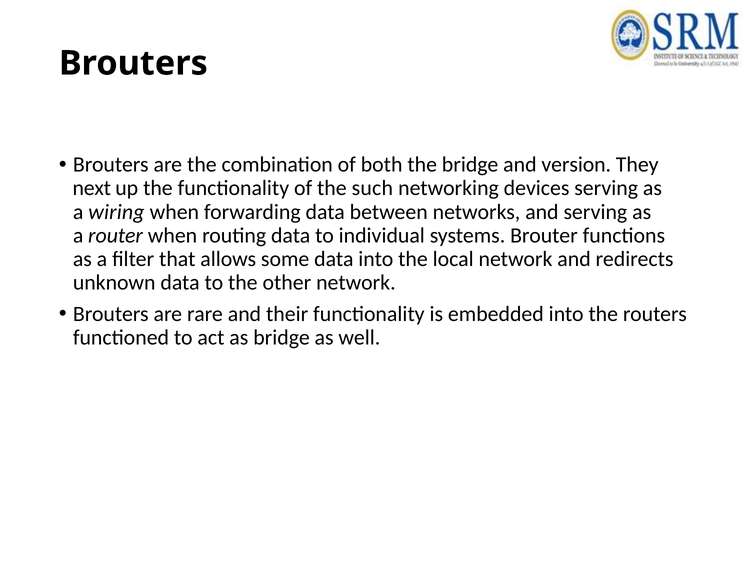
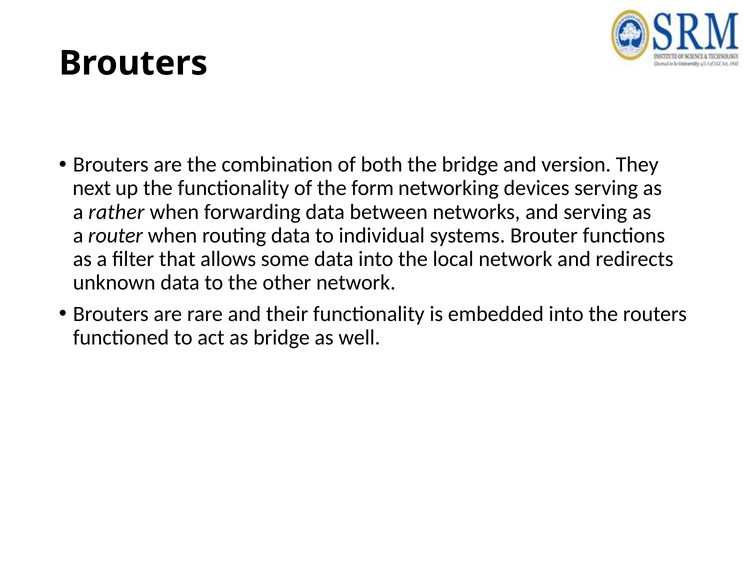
such: such -> form (373, 188)
wiring: wiring -> rather (116, 212)
